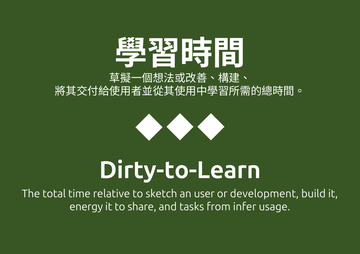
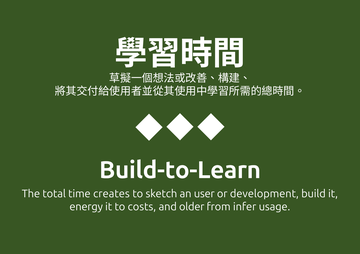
Dirty-to-Learn: Dirty-to-Learn -> Build-to-Learn (180, 170)
relative: relative -> creates (111, 194)
share: share -> costs (142, 207)
tasks: tasks -> older (192, 207)
